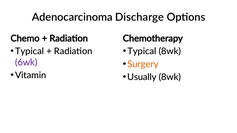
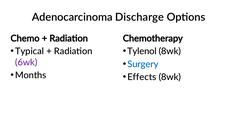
Typical: Typical -> Tylenol (142, 51)
Surgery colour: orange -> blue (143, 64)
Vitamin: Vitamin -> Months (31, 75)
Usually: Usually -> Effects (142, 77)
